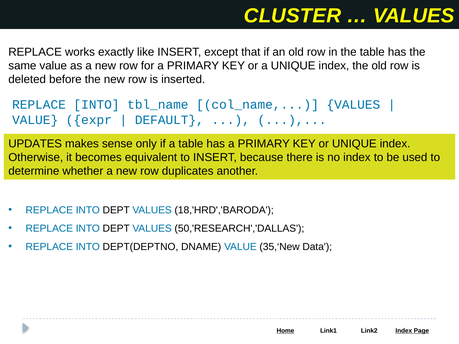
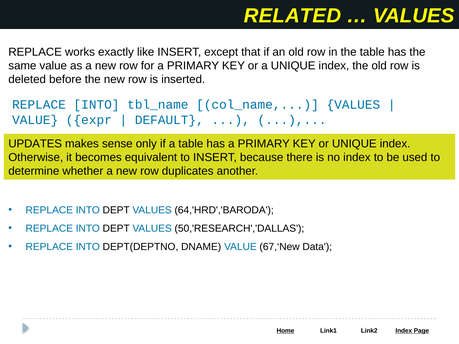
CLUSTER: CLUSTER -> RELATED (292, 16)
18,'HRD','BARODA: 18,'HRD','BARODA -> 64,'HRD','BARODA (224, 210)
35,‘New: 35,‘New -> 67,‘New (280, 247)
